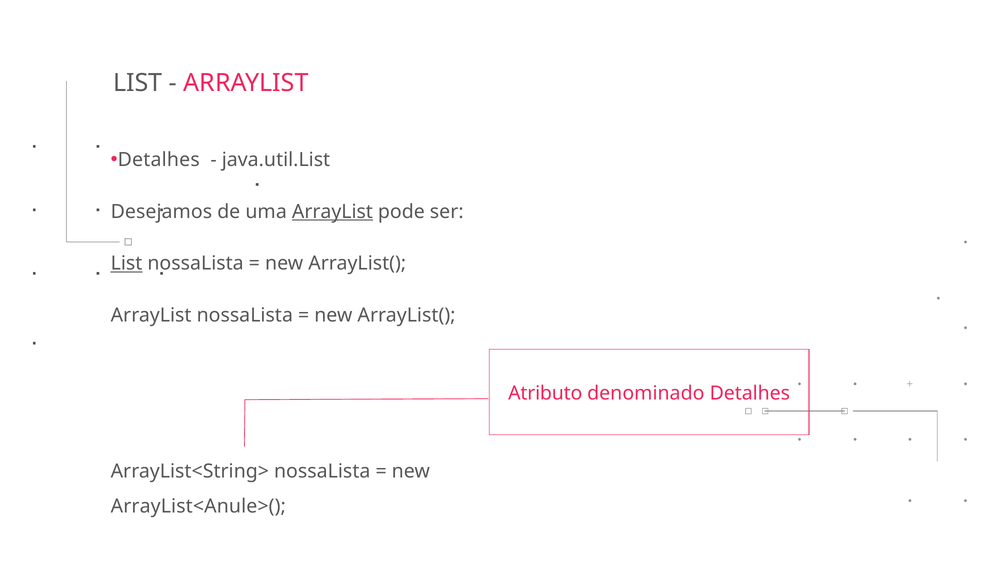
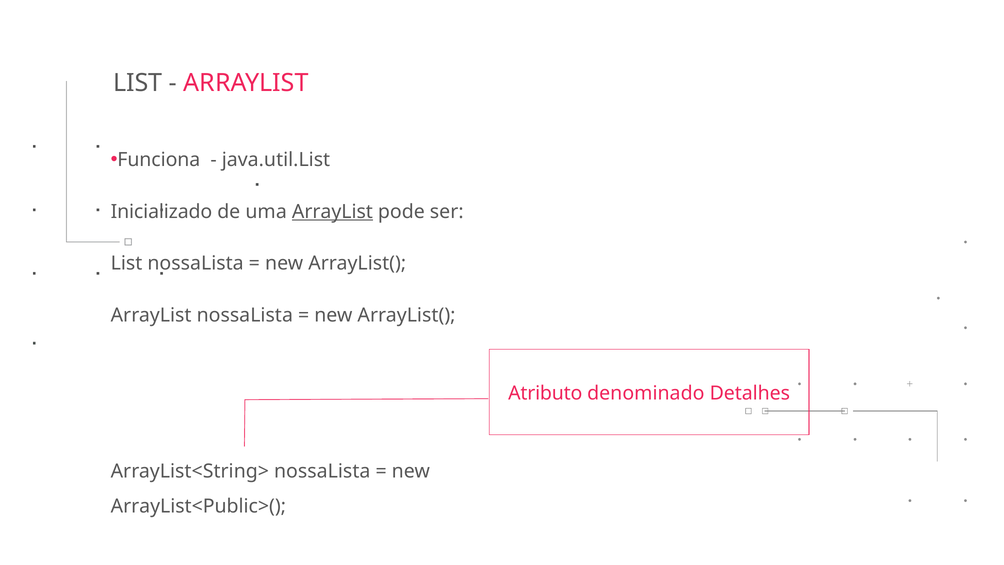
Detalhes: Detalhes -> Funciona (159, 160)
Desejamos: Desejamos -> Inicializado (161, 212)
List underline: present -> none (126, 264)
ArrayList<Anule>(: ArrayList<Anule>( -> ArrayList<Public>( (198, 507)
